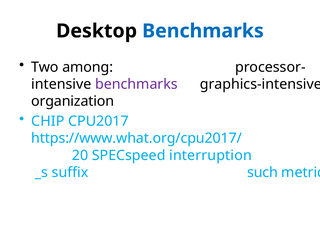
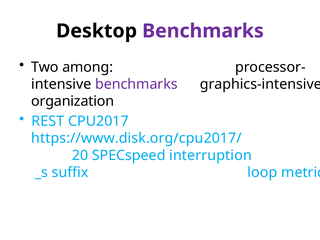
Benchmarks colour: blue -> purple (203, 31)
CHIP: CHIP -> REST (48, 121)
https://www.what.org/cpu2017/: https://www.what.org/cpu2017/ -> https://www.disk.org/cpu2017/ (136, 138)
such: such -> loop (262, 172)
